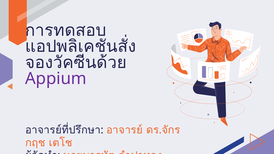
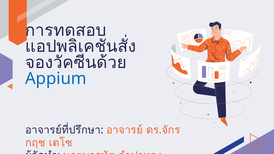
Appium colour: purple -> blue (56, 79)
